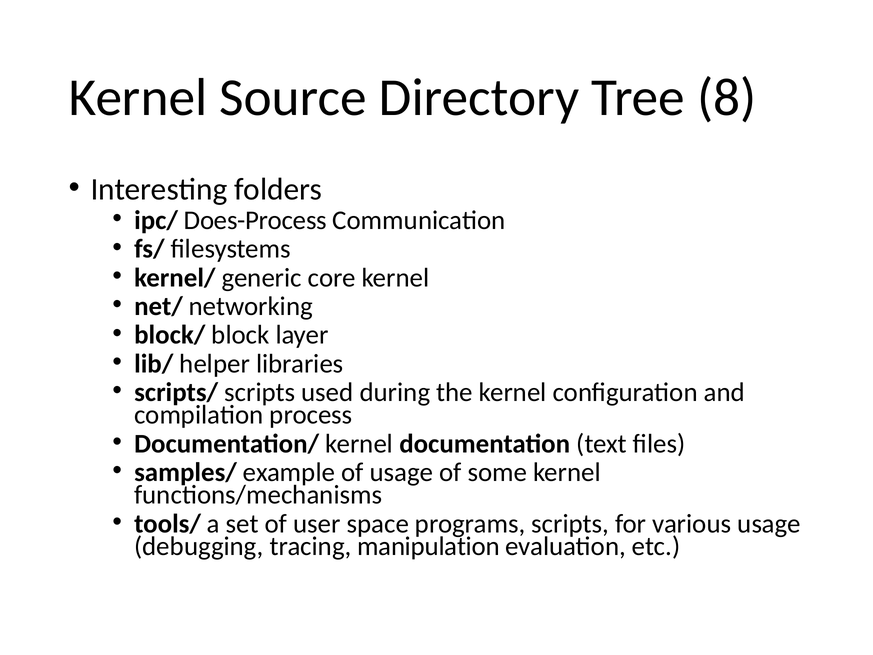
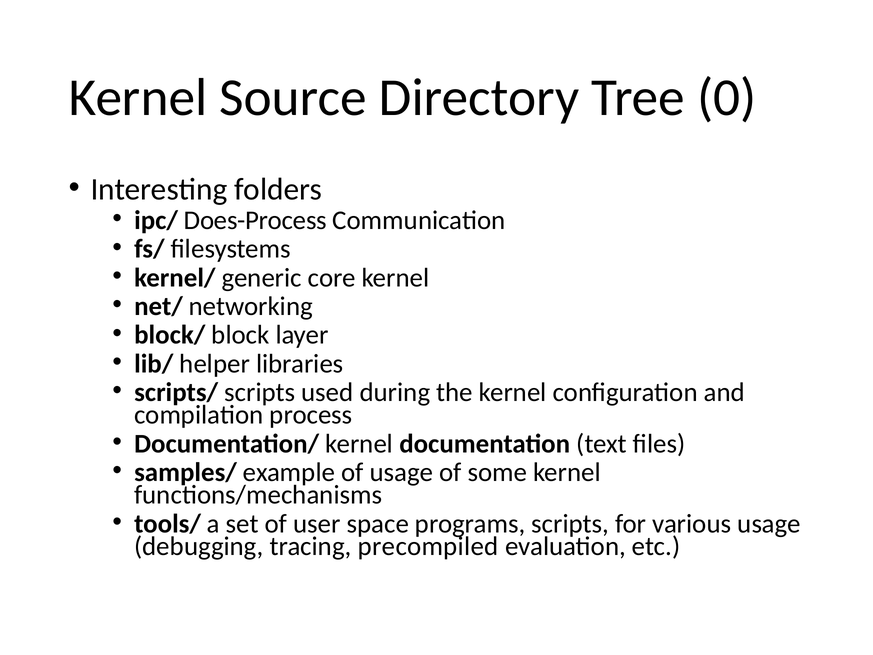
8: 8 -> 0 (727, 98)
manipulation: manipulation -> precompiled (428, 546)
